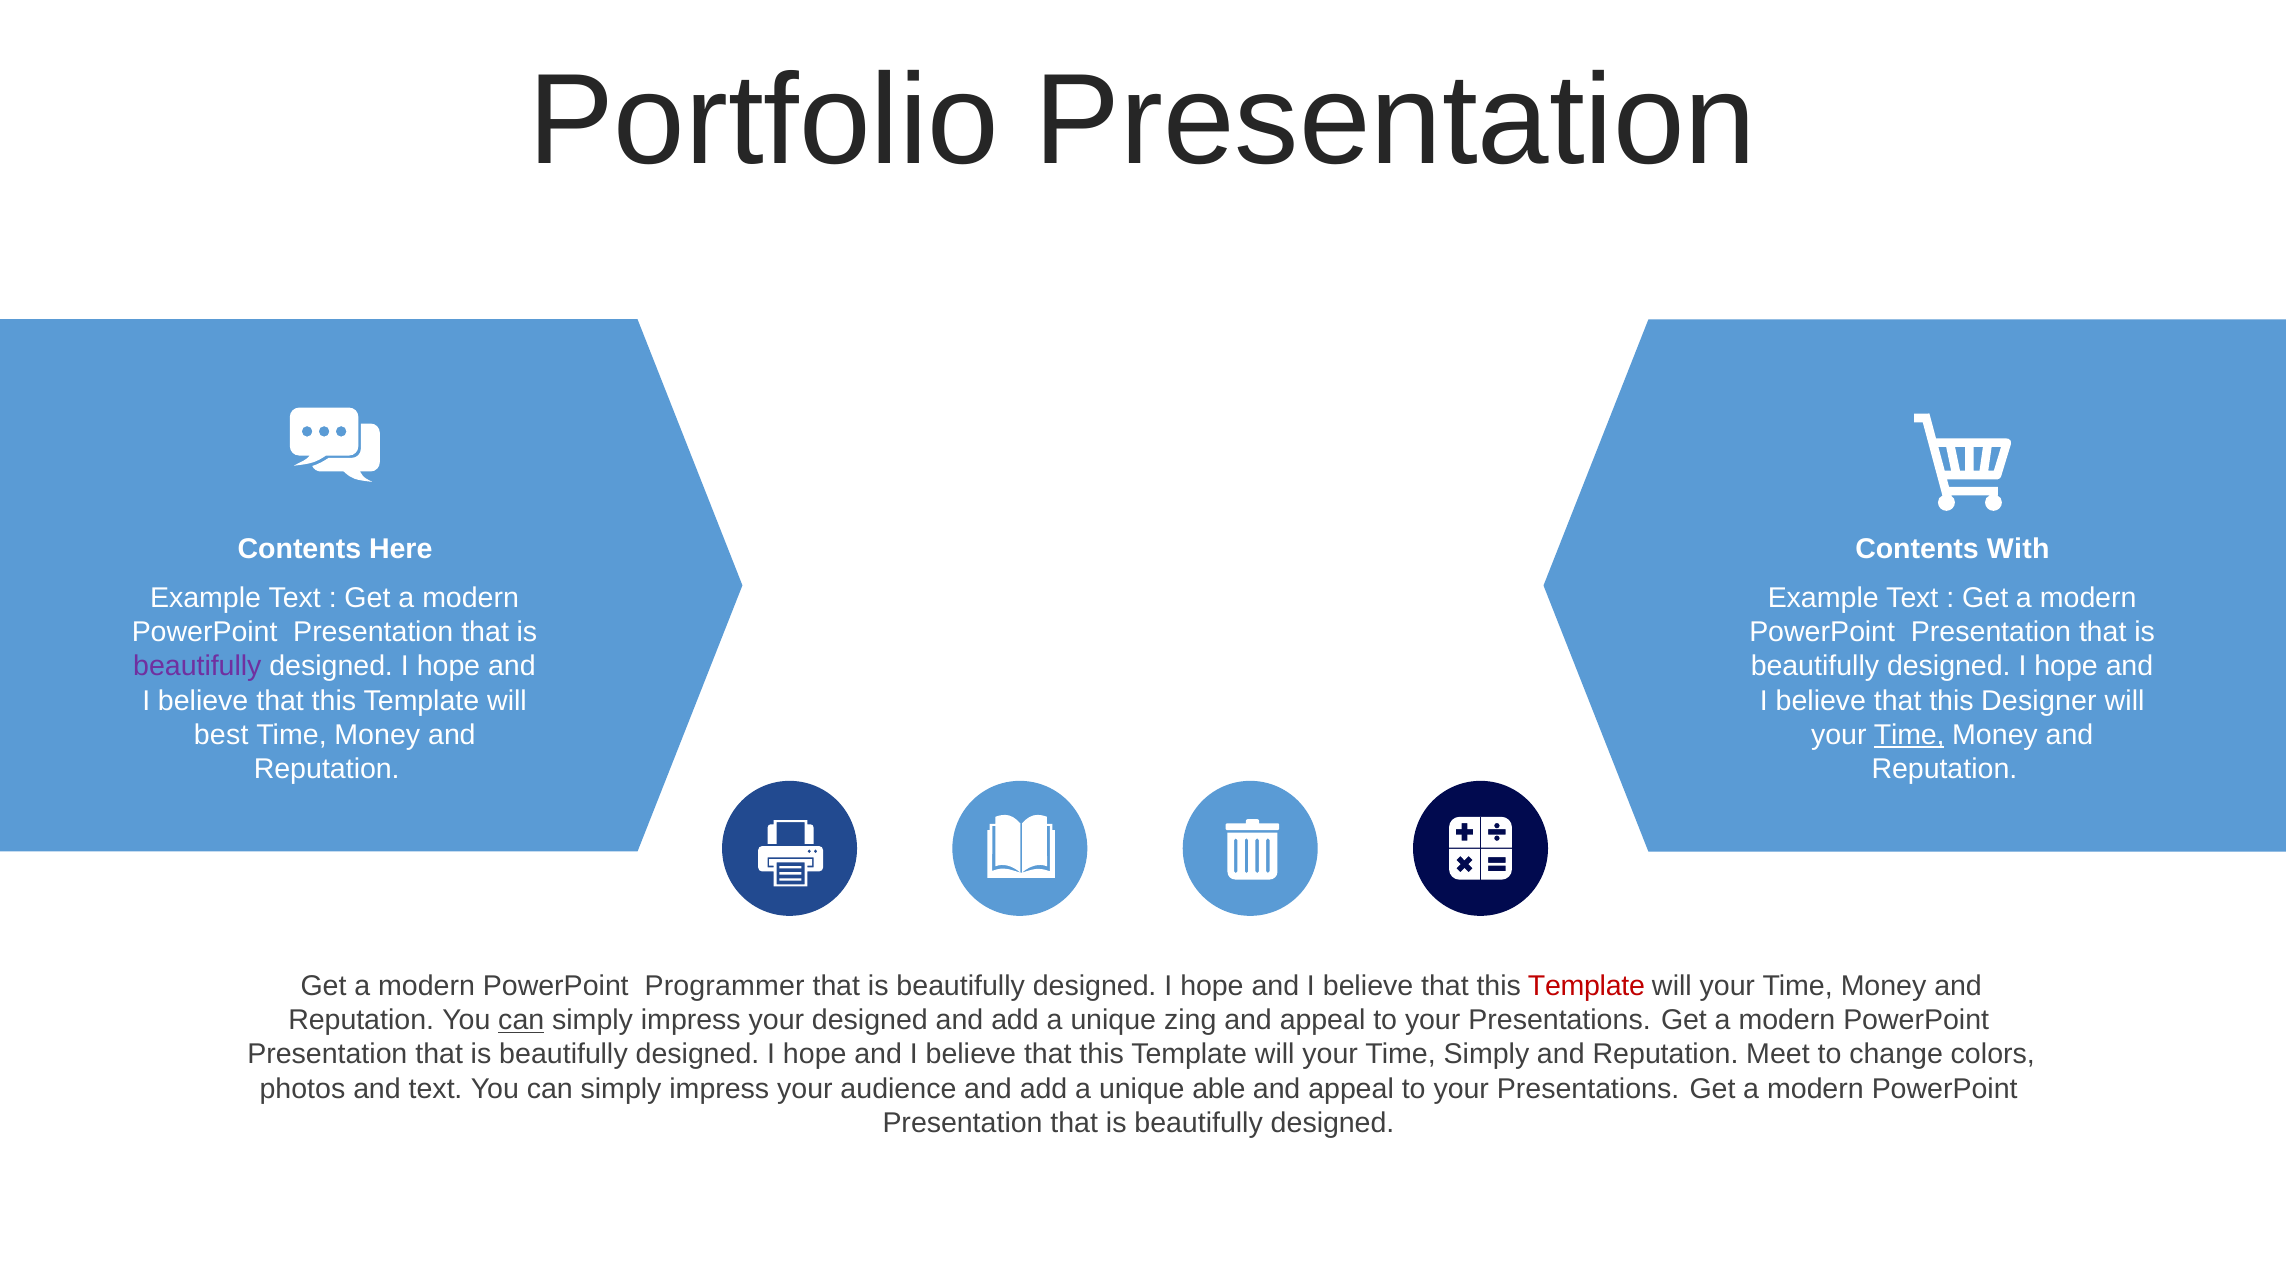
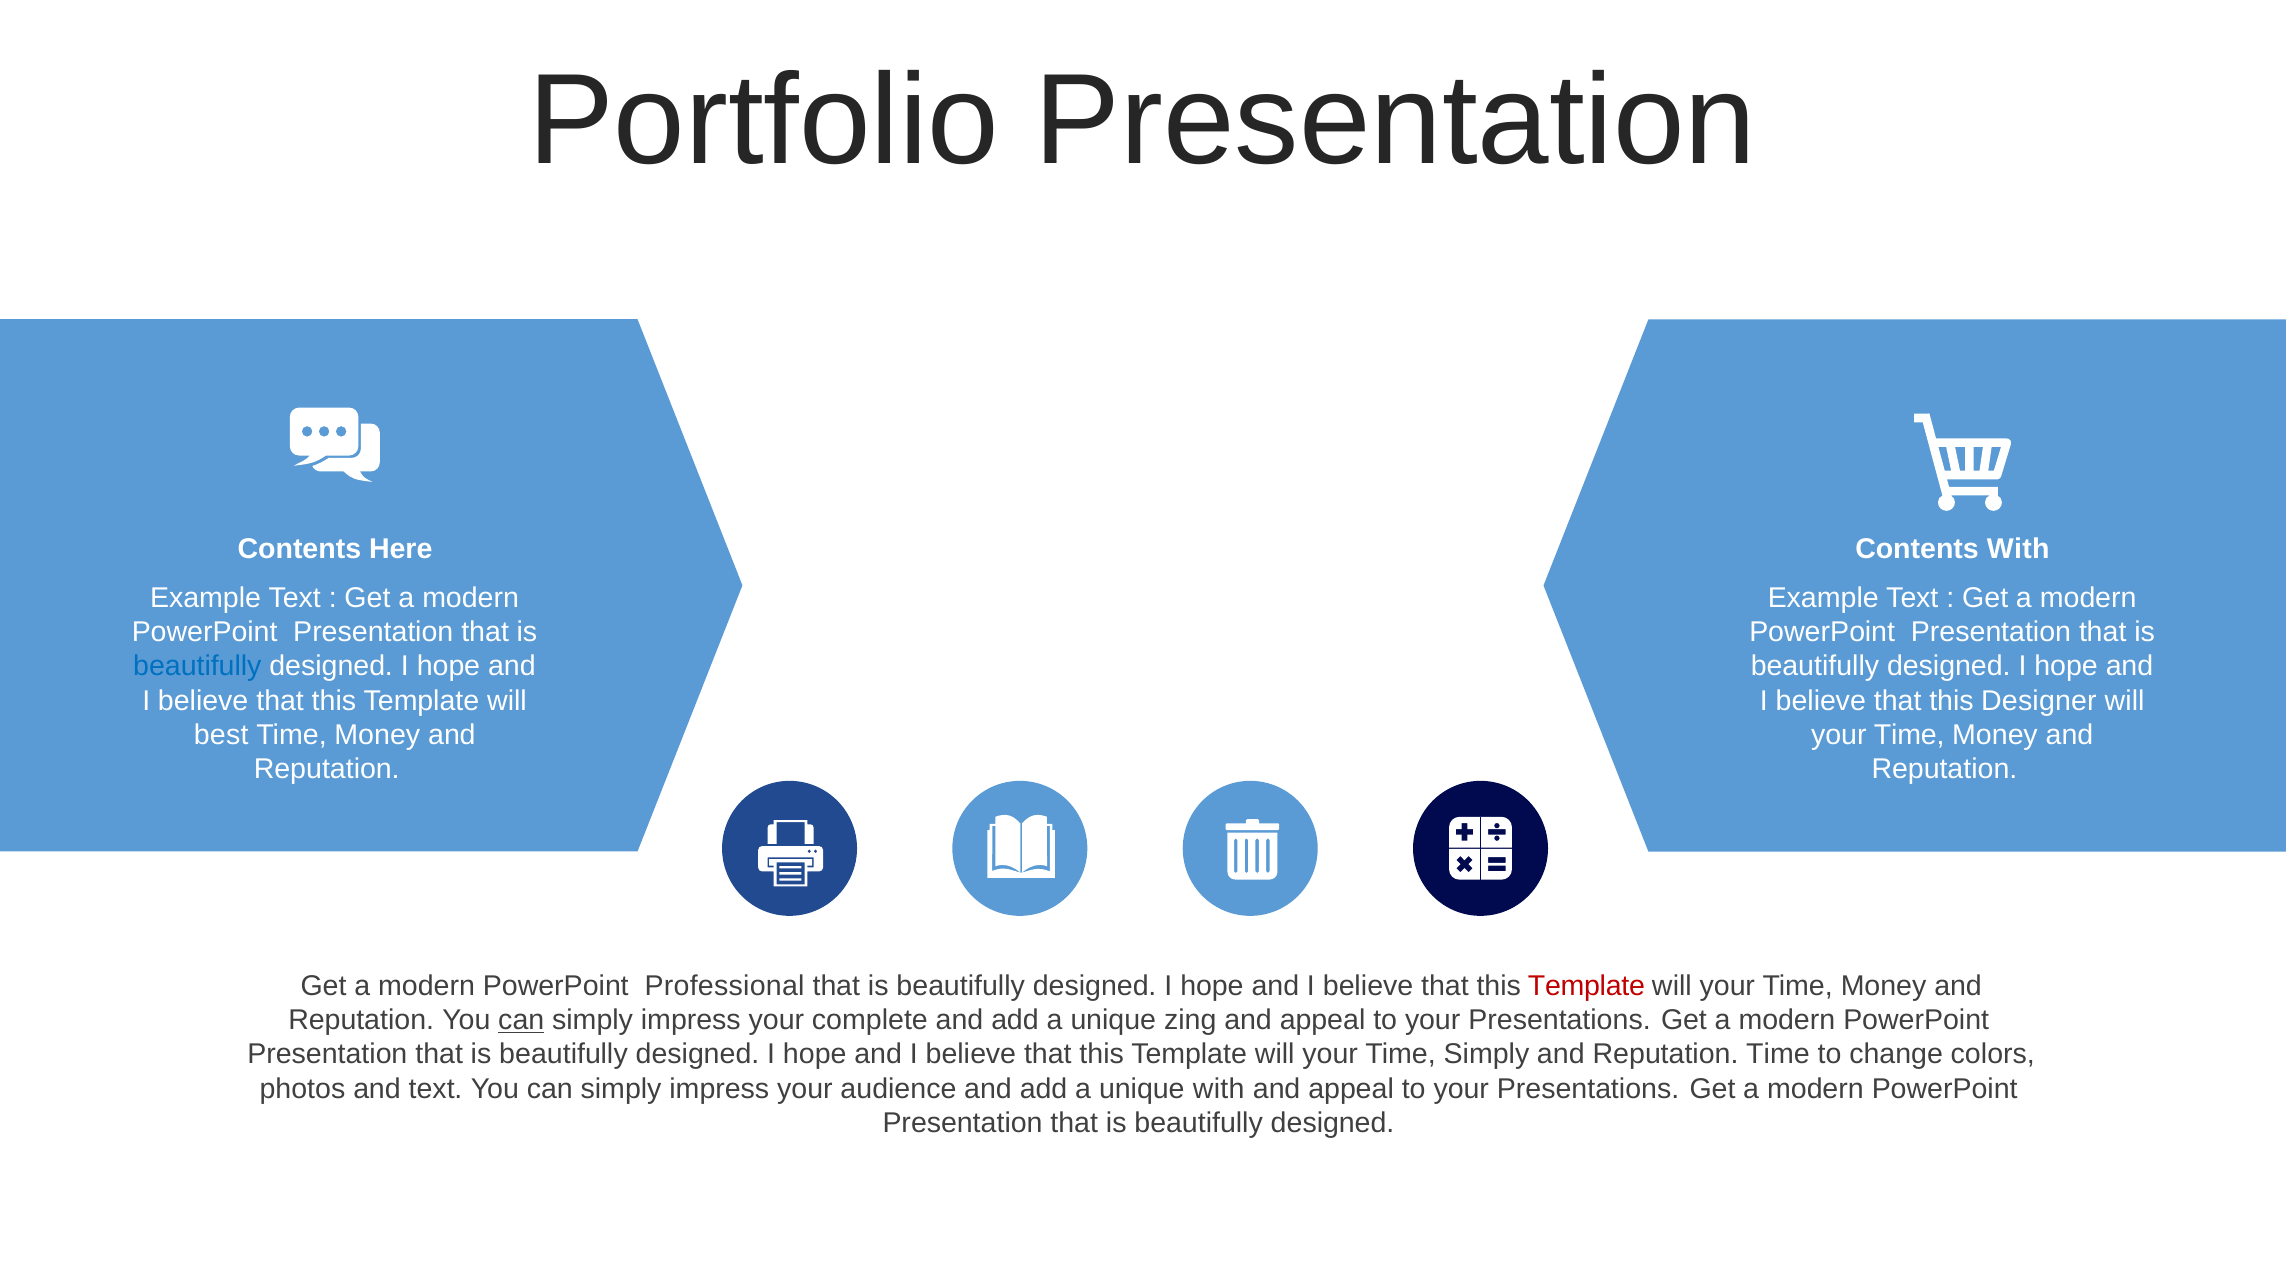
beautifully colour: purple -> blue (197, 666)
Time underline: present -> none (1909, 735)
Programmer: Programmer -> Professional (725, 986)
your designed: designed -> complete (870, 1020)
Reputation Meet: Meet -> Time (1778, 1054)
unique able: able -> with (1219, 1089)
